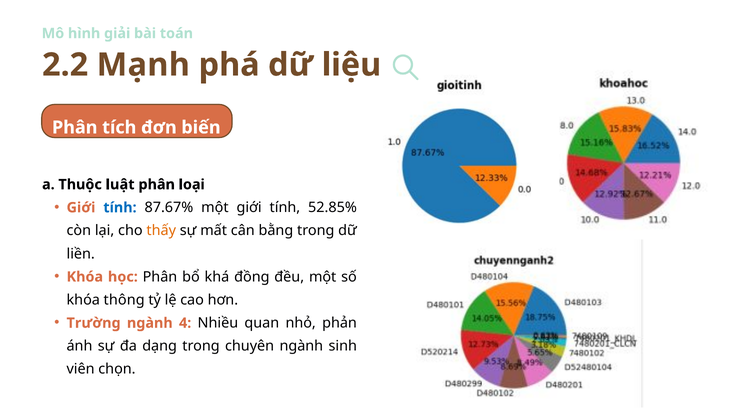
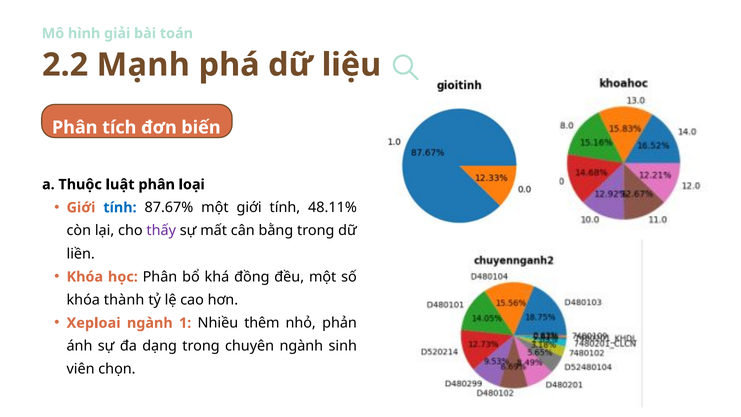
52.85%: 52.85% -> 48.11% (332, 207)
thấy colour: orange -> purple (161, 231)
thông: thông -> thành (124, 300)
Trường: Trường -> Xeploai (94, 323)
4: 4 -> 1 (185, 323)
quan: quan -> thêm (262, 323)
